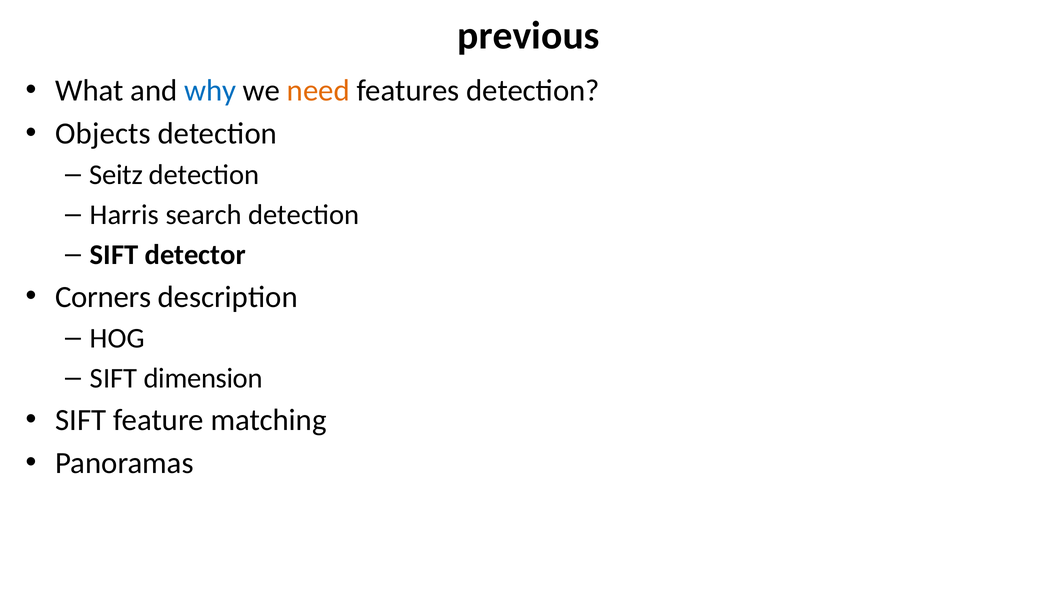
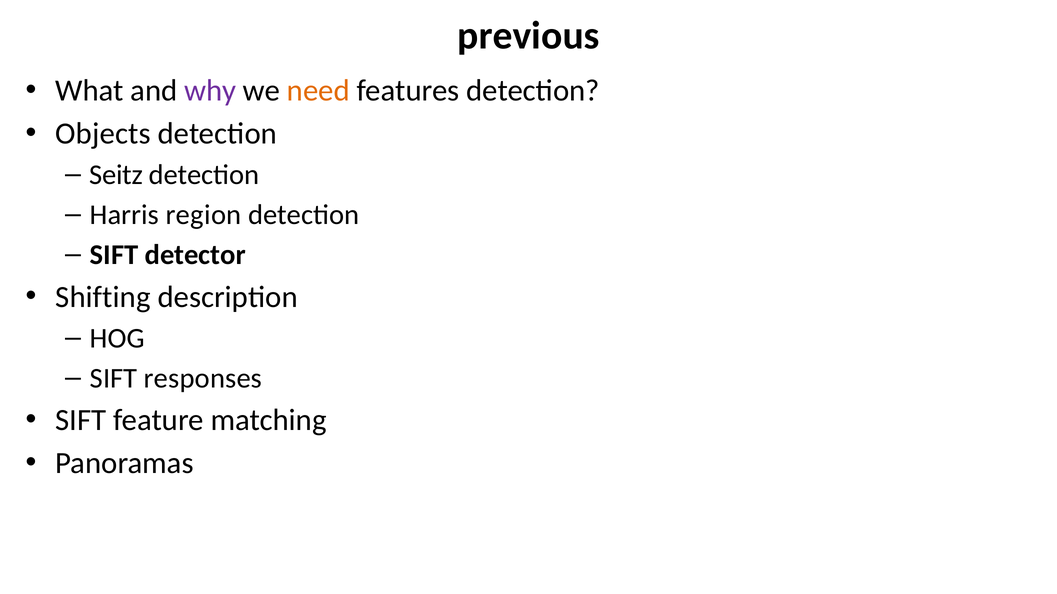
why colour: blue -> purple (210, 91)
search: search -> region (204, 215)
Corners: Corners -> Shifting (103, 297)
dimension: dimension -> responses (203, 378)
